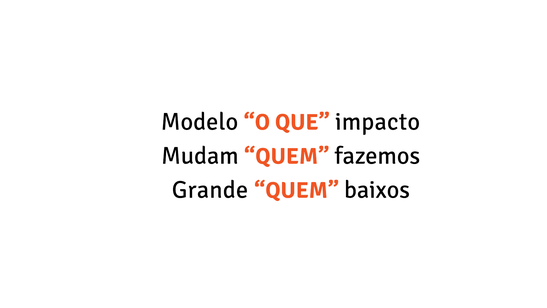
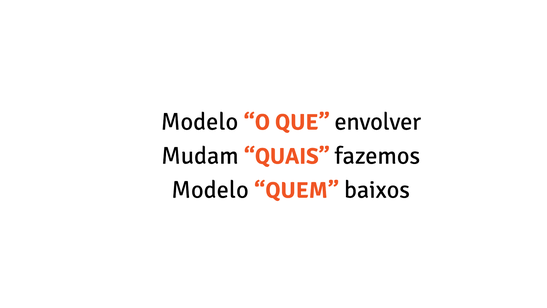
impacto: impacto -> envolver (378, 122)
Mudam QUEM: QUEM -> QUAIS (287, 156)
Grande: Grande -> Modelo (210, 190)
